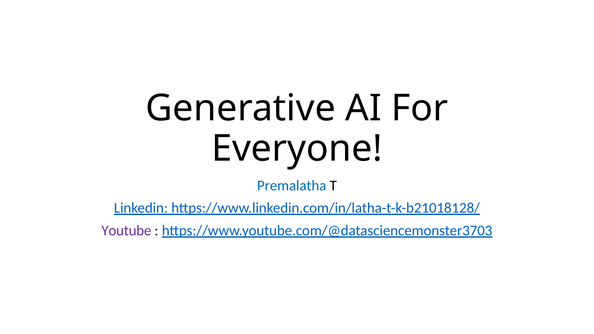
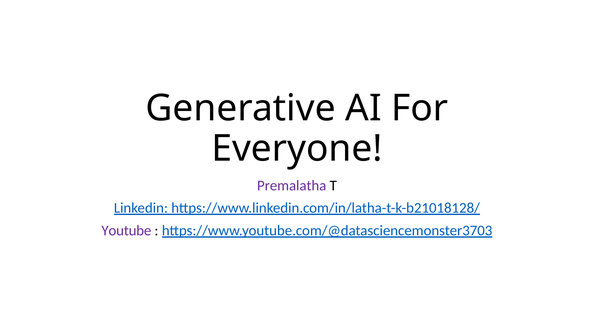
Premalatha colour: blue -> purple (292, 186)
